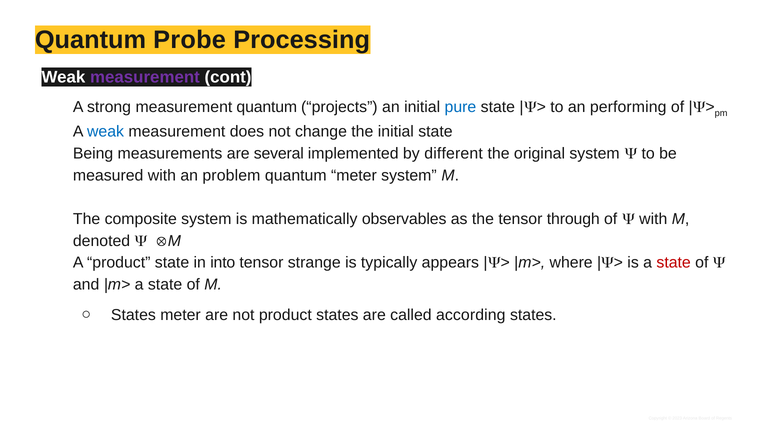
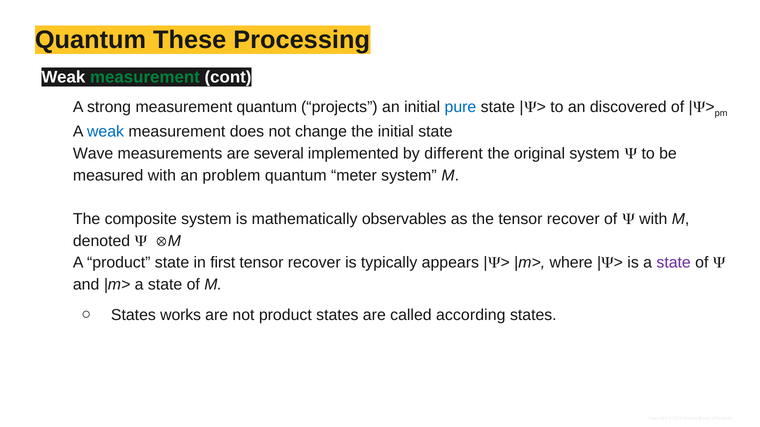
Probe: Probe -> These (190, 40)
measurement colour: purple -> green (145, 77)
performing: performing -> discovered (628, 107)
Being: Being -> Wave (93, 154)
the tensor through: through -> recover (573, 219)
into: into -> first (223, 263)
strange: strange -> recover (314, 263)
state colour: red -> purple (674, 263)
States meter: meter -> works (181, 315)
